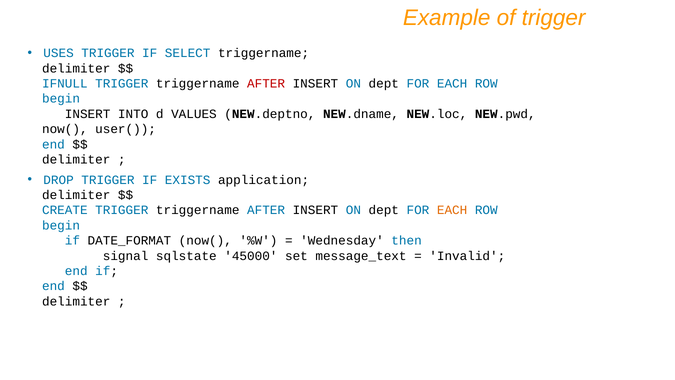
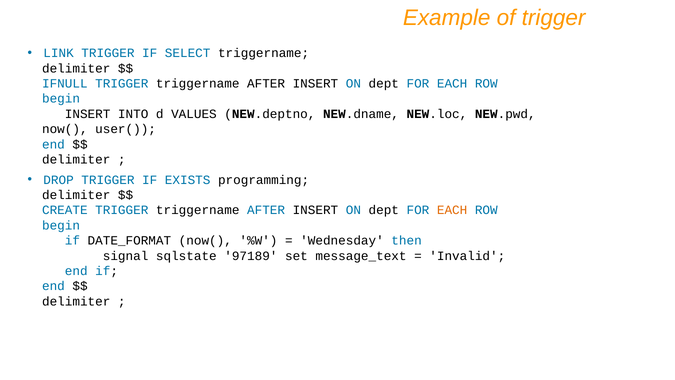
USES: USES -> LINK (59, 53)
AFTER colour: red -> black (266, 84)
application: application -> programming (264, 180)
45000: 45000 -> 97189 (251, 256)
